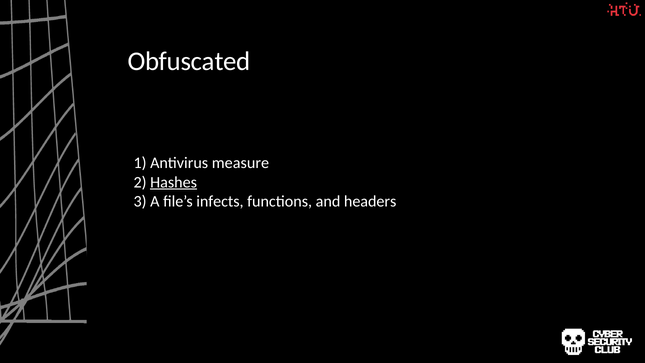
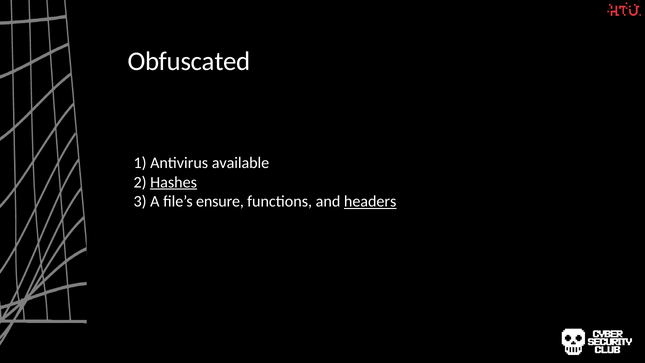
measure: measure -> available (241, 163)
infects: infects -> ensure (220, 202)
headers underline: none -> present (370, 202)
